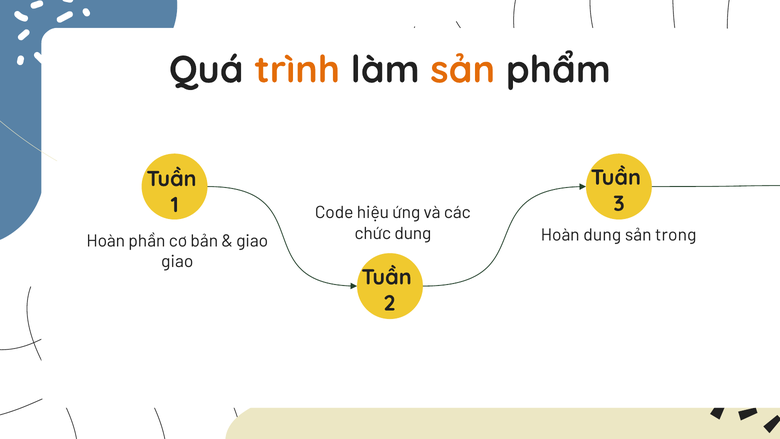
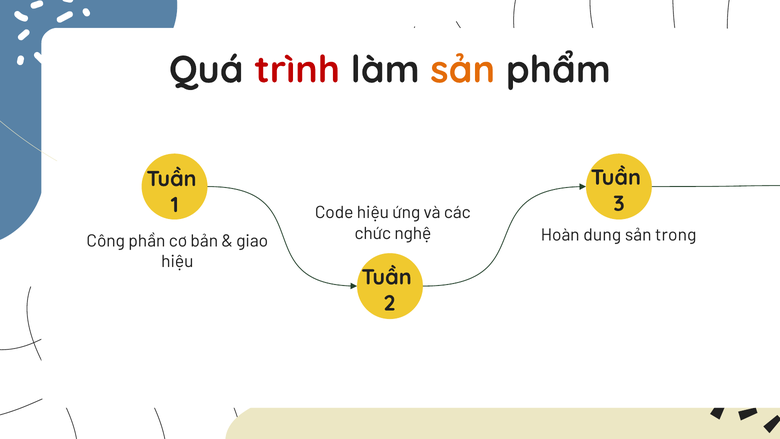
trình colour: orange -> red (297, 70)
chức dung: dung -> nghệ (413, 233)
Hoàn: Hoàn -> Công (106, 241)
giao: giao -> hiệu (177, 262)
